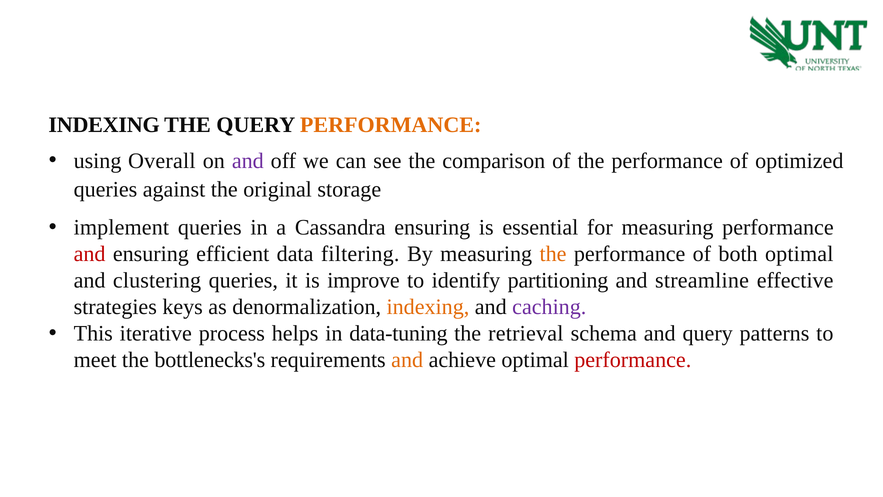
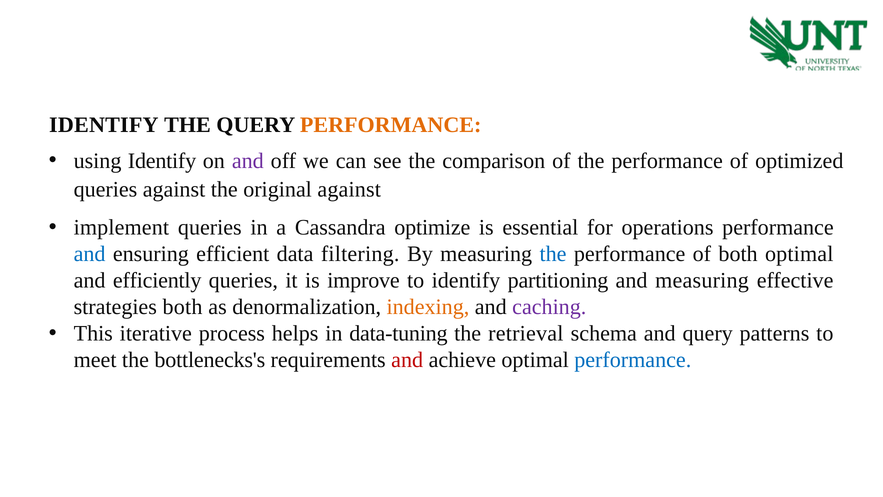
INDEXING: INDEXING -> IDENTIFY (104, 125)
using Overall: Overall -> Identify (162, 161)
original storage: storage -> against (349, 189)
Cassandra ensuring: ensuring -> optimize (432, 227)
for measuring: measuring -> operations (667, 227)
and colour: red -> blue (90, 254)
the colour: orange -> blue (553, 254)
clustering: clustering -> efficiently (157, 280)
and streamline: streamline -> measuring (702, 280)
strategies keys: keys -> both (183, 307)
and colour: orange -> red (407, 360)
performance colour: red -> blue (633, 360)
